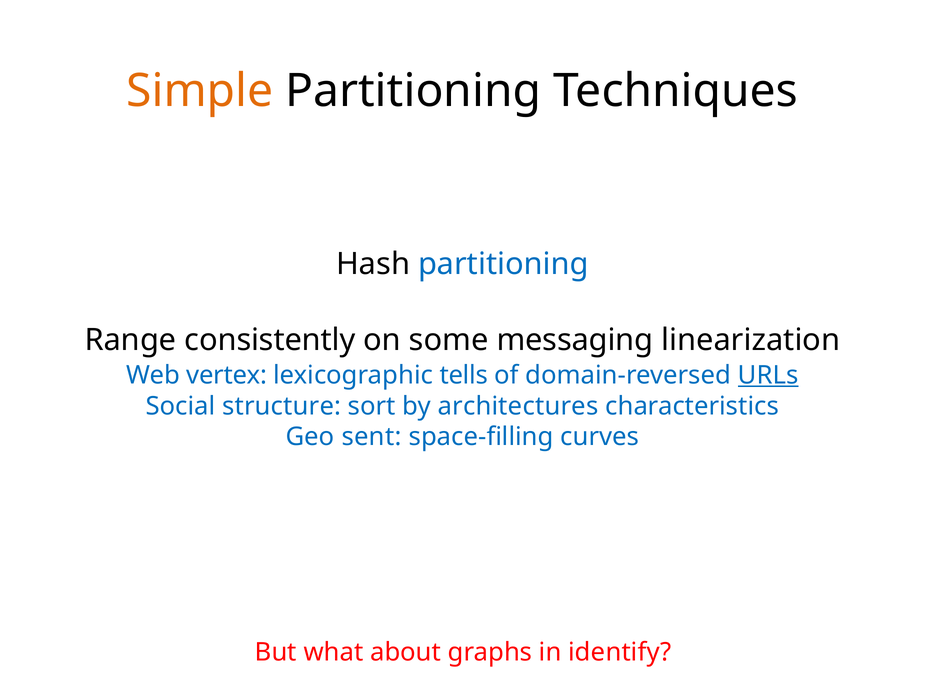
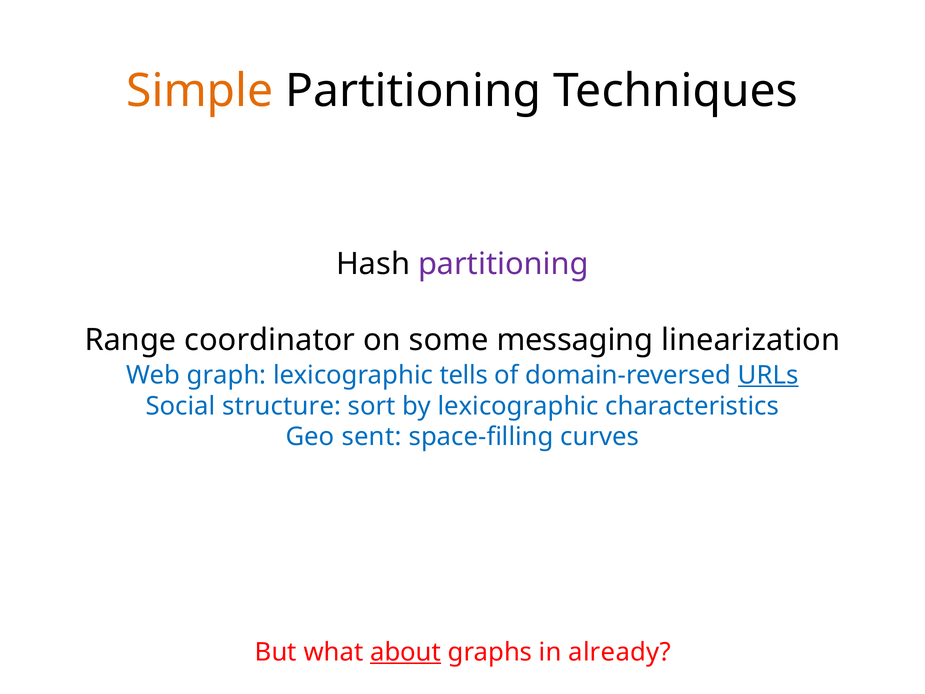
partitioning colour: blue -> purple (503, 264)
consistently: consistently -> coordinator (270, 340)
vertex: vertex -> graph (227, 375)
by architectures: architectures -> lexicographic (518, 406)
about underline: none -> present (406, 652)
identify: identify -> already (620, 652)
